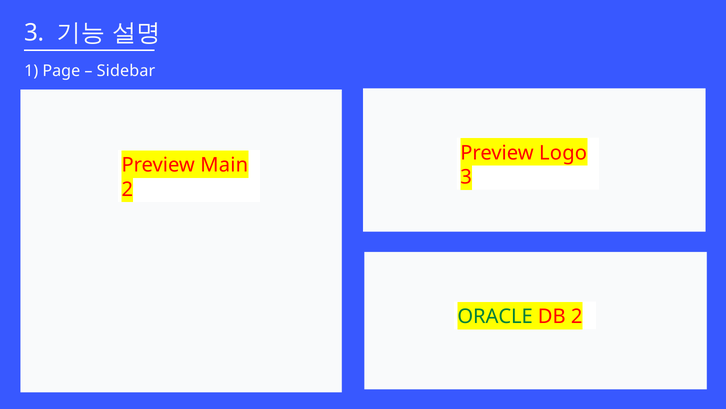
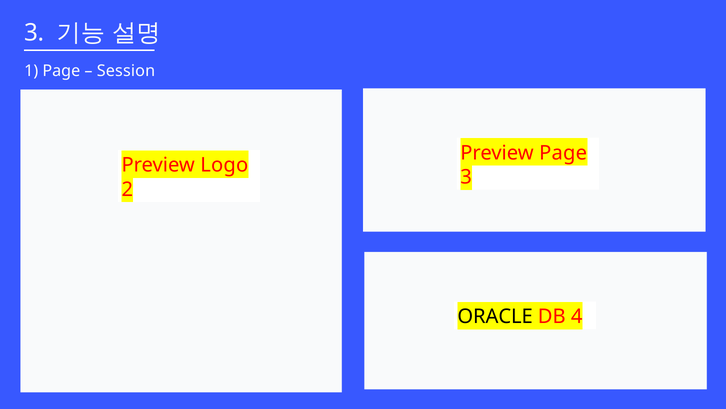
Sidebar: Sidebar -> Session (126, 71)
Preview Logo: Logo -> Page (563, 153)
Main: Main -> Logo (224, 165)
ORACLE colour: green -> black (495, 316)
DB 2: 2 -> 4 (577, 316)
